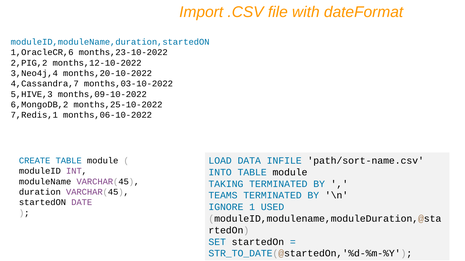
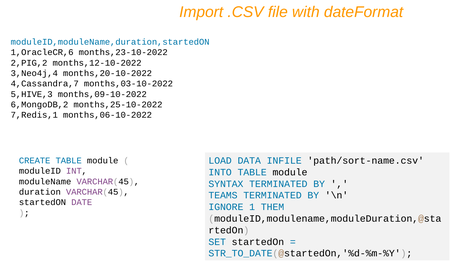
TAKING: TAKING -> SYNTAX (226, 184)
USED: USED -> THEM (273, 207)
